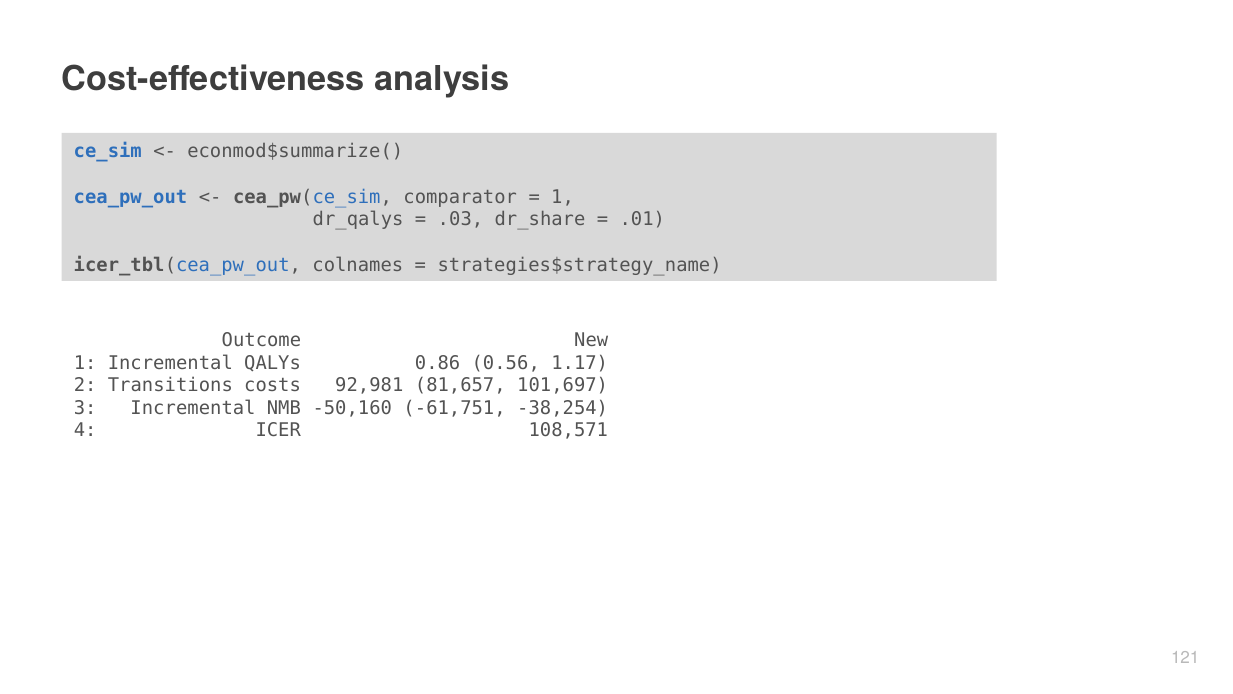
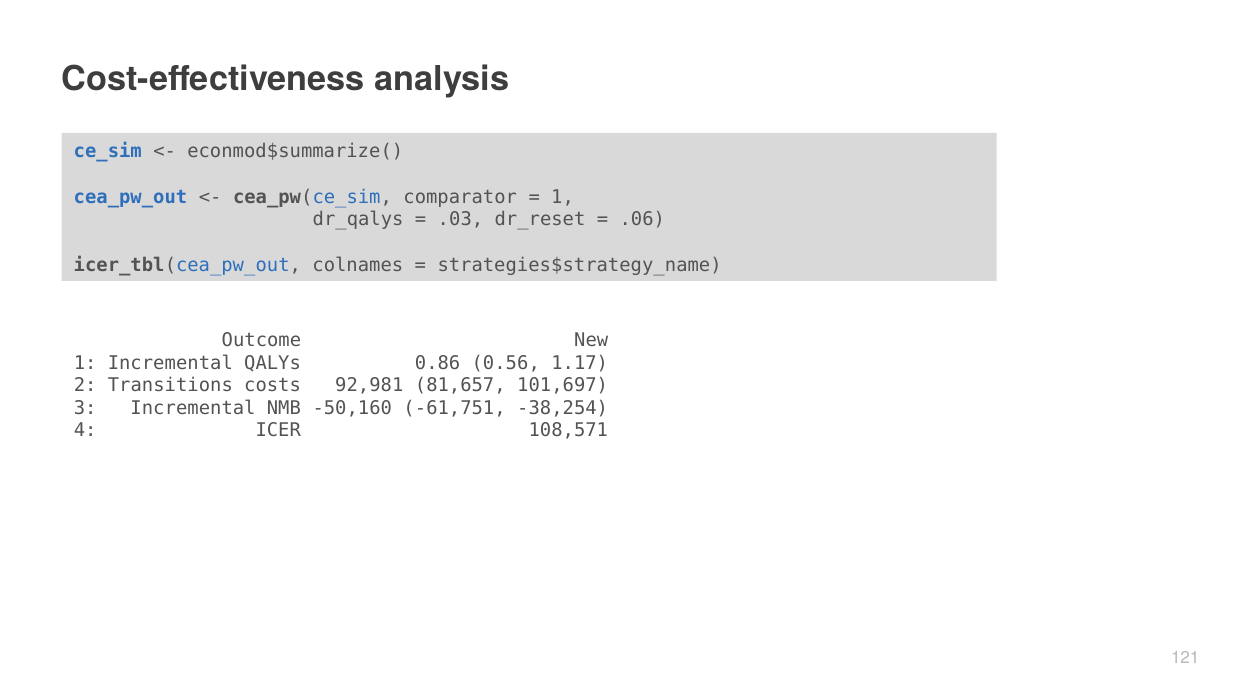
dr_share: dr_share -> dr_reset (540, 219)
.01: .01 -> .06 (642, 219)
